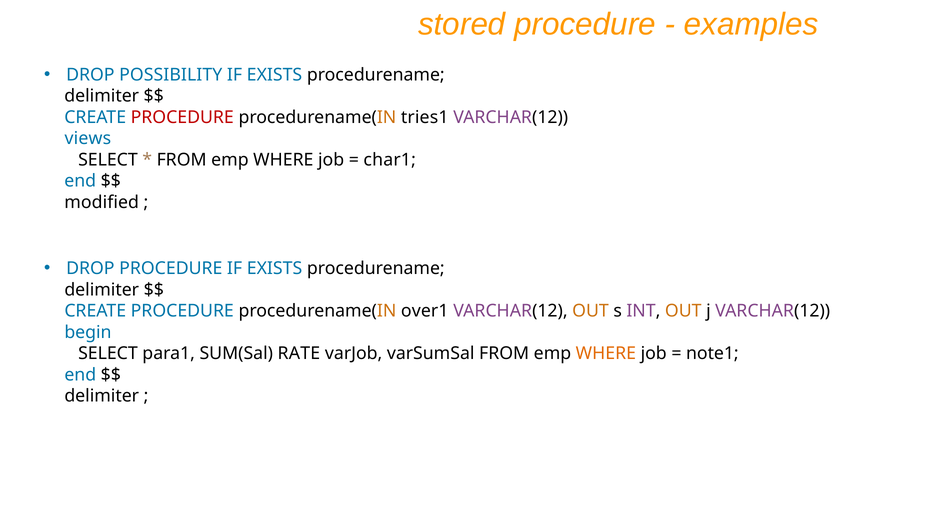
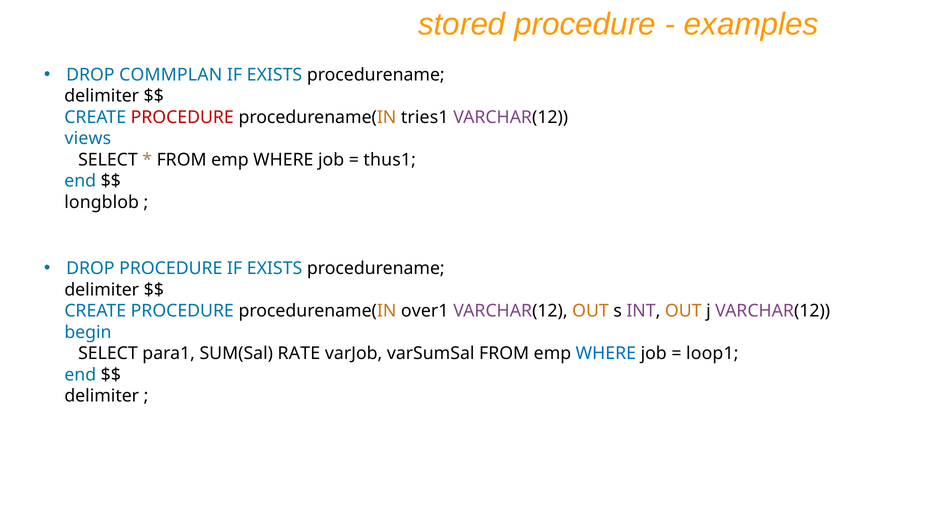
POSSIBILITY: POSSIBILITY -> COMMPLAN (171, 75)
char1: char1 -> thus1 (390, 160)
modified: modified -> longblob (102, 202)
WHERE colour: orange -> blue (606, 353)
note1: note1 -> loop1 (712, 353)
